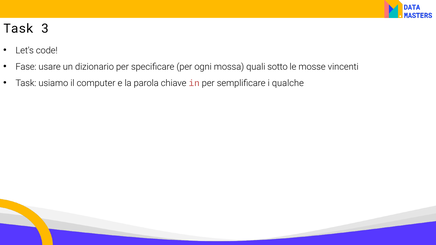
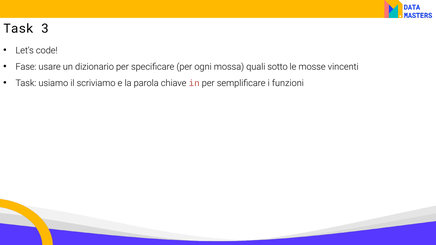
computer: computer -> scriviamo (96, 83)
qualche: qualche -> funzioni (288, 83)
